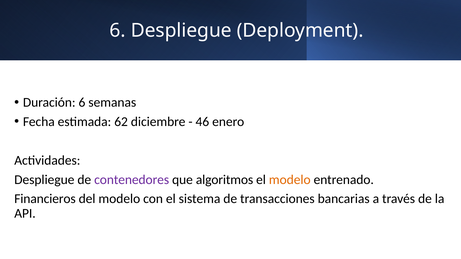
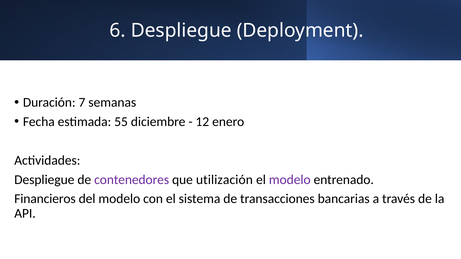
Duración 6: 6 -> 7 (82, 103)
62: 62 -> 55 (121, 122)
46: 46 -> 12 (202, 122)
algoritmos: algoritmos -> utilización (224, 180)
modelo colour: orange -> purple (290, 180)
